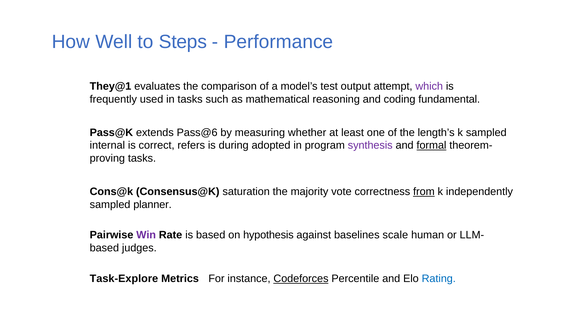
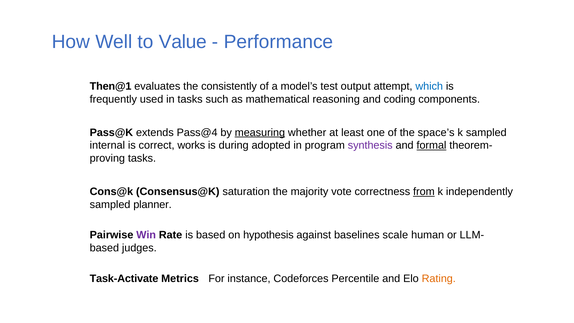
Steps: Steps -> Value (183, 42)
They@1: They@1 -> Then@1 (111, 86)
comparison: comparison -> consistently (229, 86)
which colour: purple -> blue (429, 86)
fundamental: fundamental -> components (449, 99)
Pass@6: Pass@6 -> Pass@4 (197, 132)
measuring underline: none -> present (260, 132)
length’s: length’s -> space’s (436, 132)
refers: refers -> works (191, 145)
Task-Explore: Task-Explore -> Task-Activate (124, 278)
Codeforces underline: present -> none (301, 278)
Rating colour: blue -> orange (439, 278)
